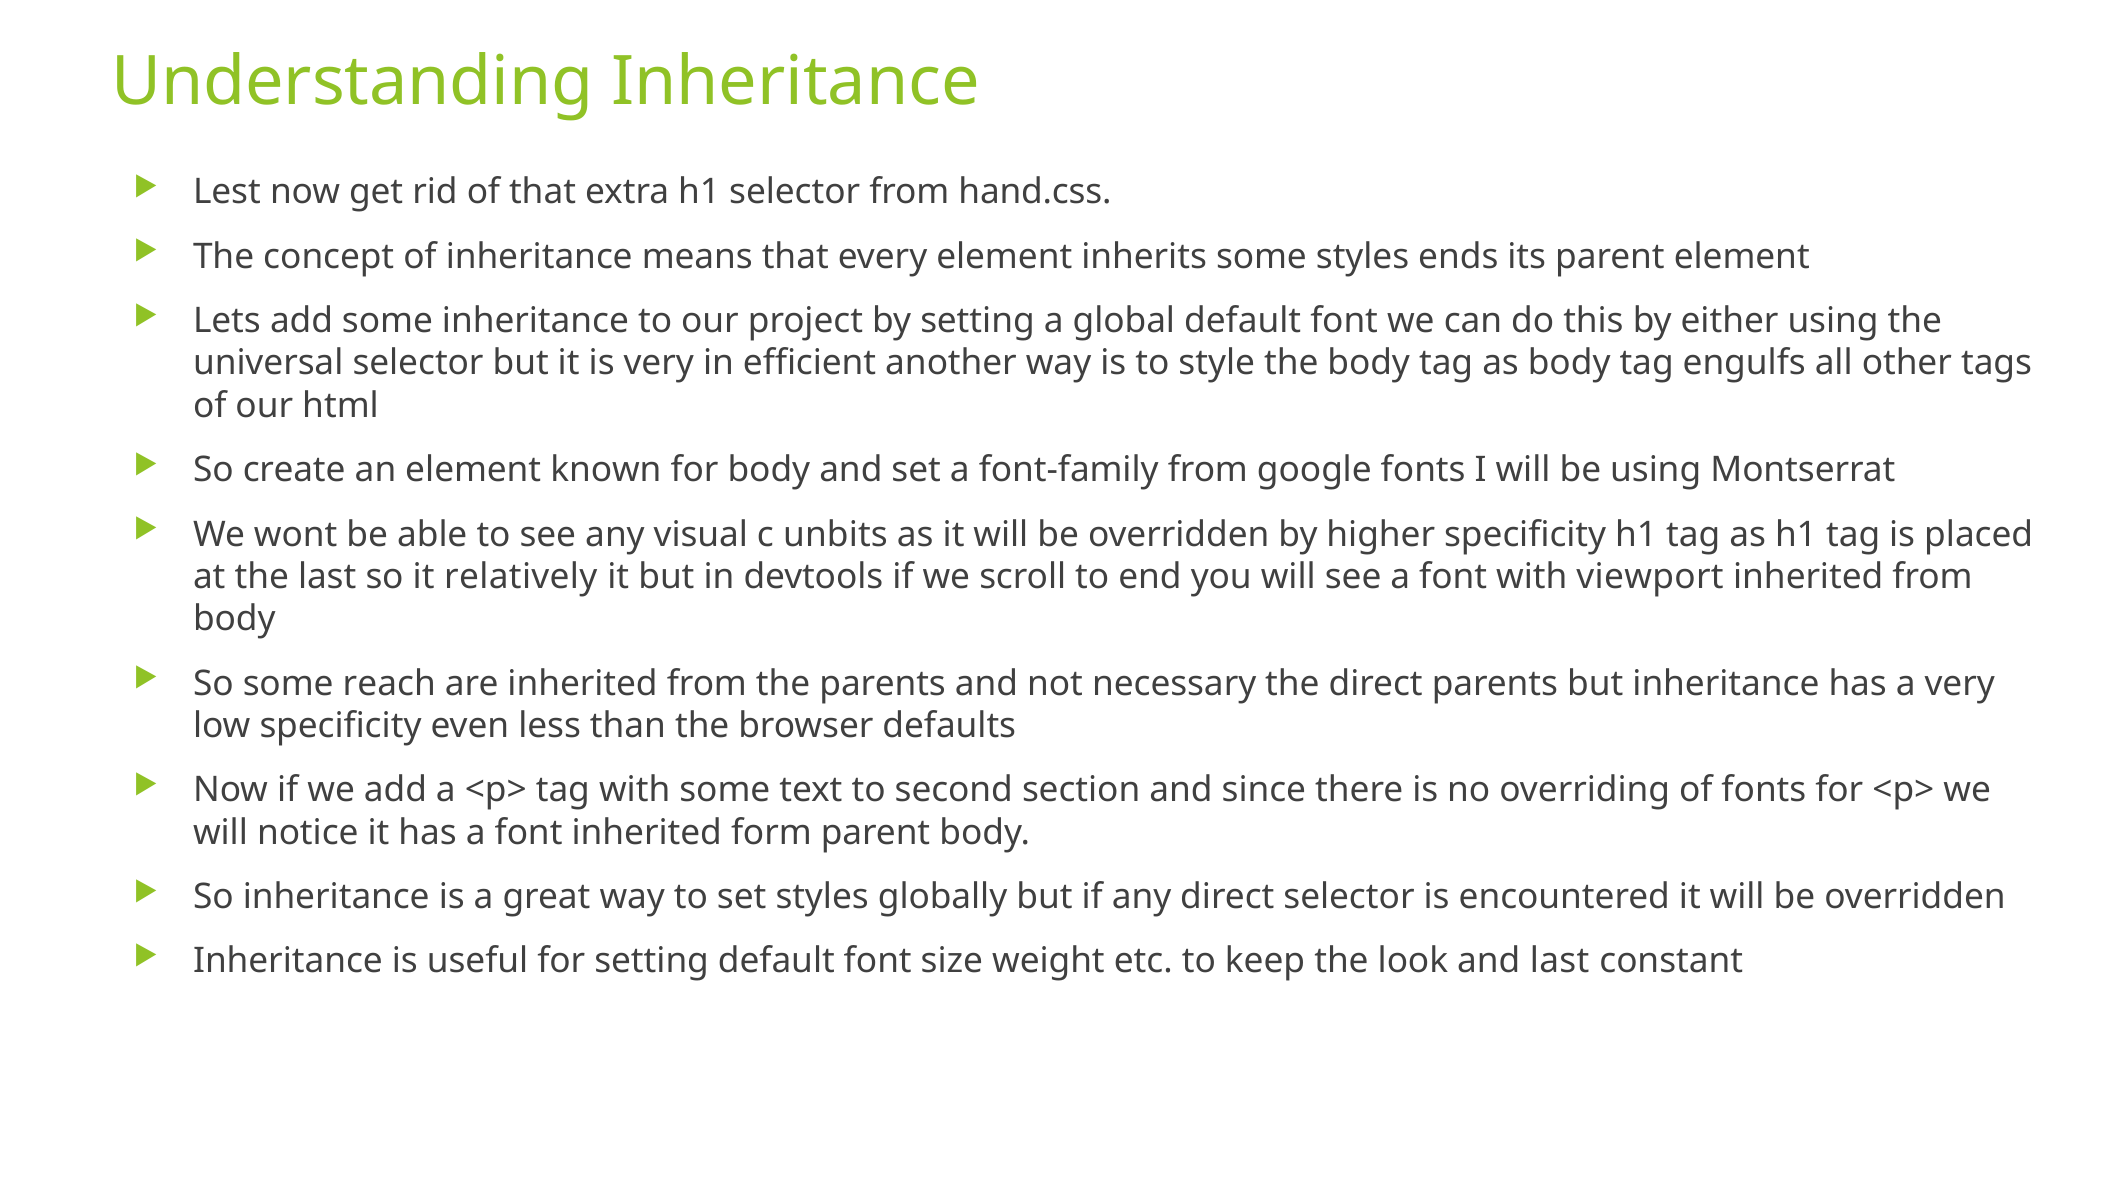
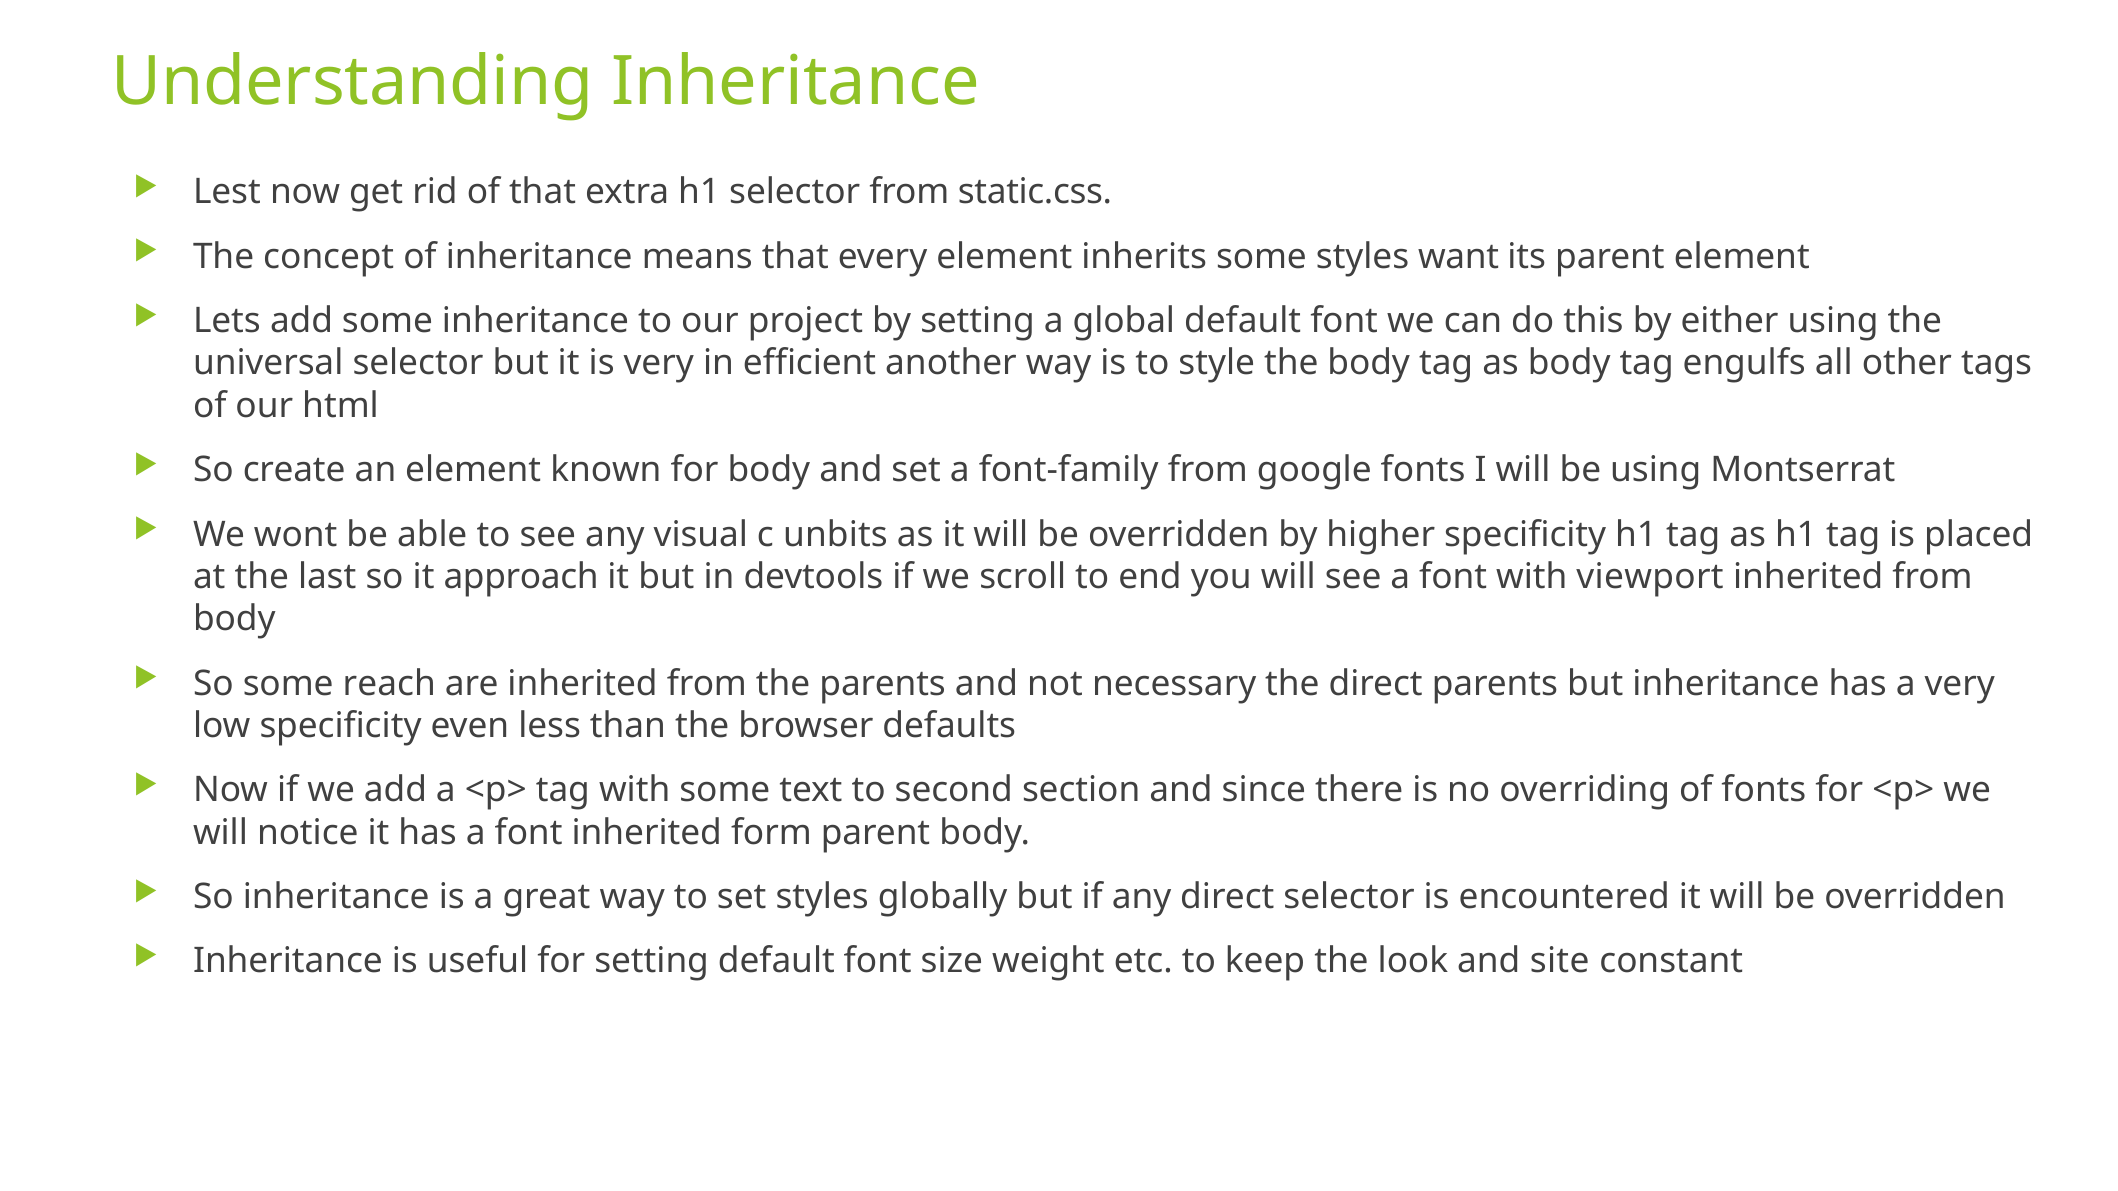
hand.css: hand.css -> static.css (1035, 192)
ends: ends -> want (1459, 257)
relatively: relatively -> approach (521, 577)
and last: last -> site (1560, 962)
